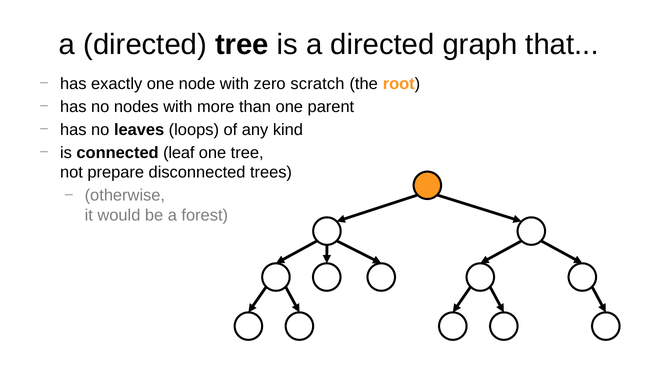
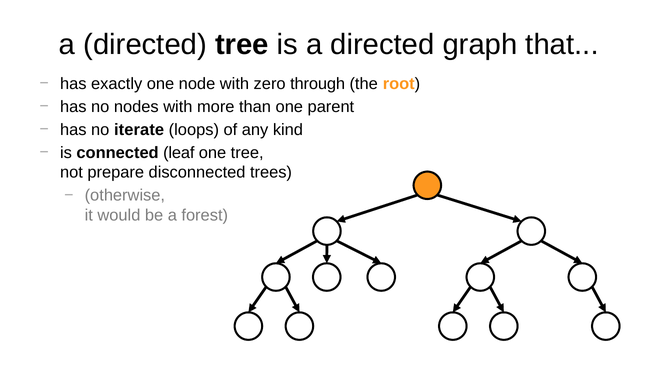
scratch: scratch -> through (318, 84)
leaves: leaves -> iterate (139, 130)
